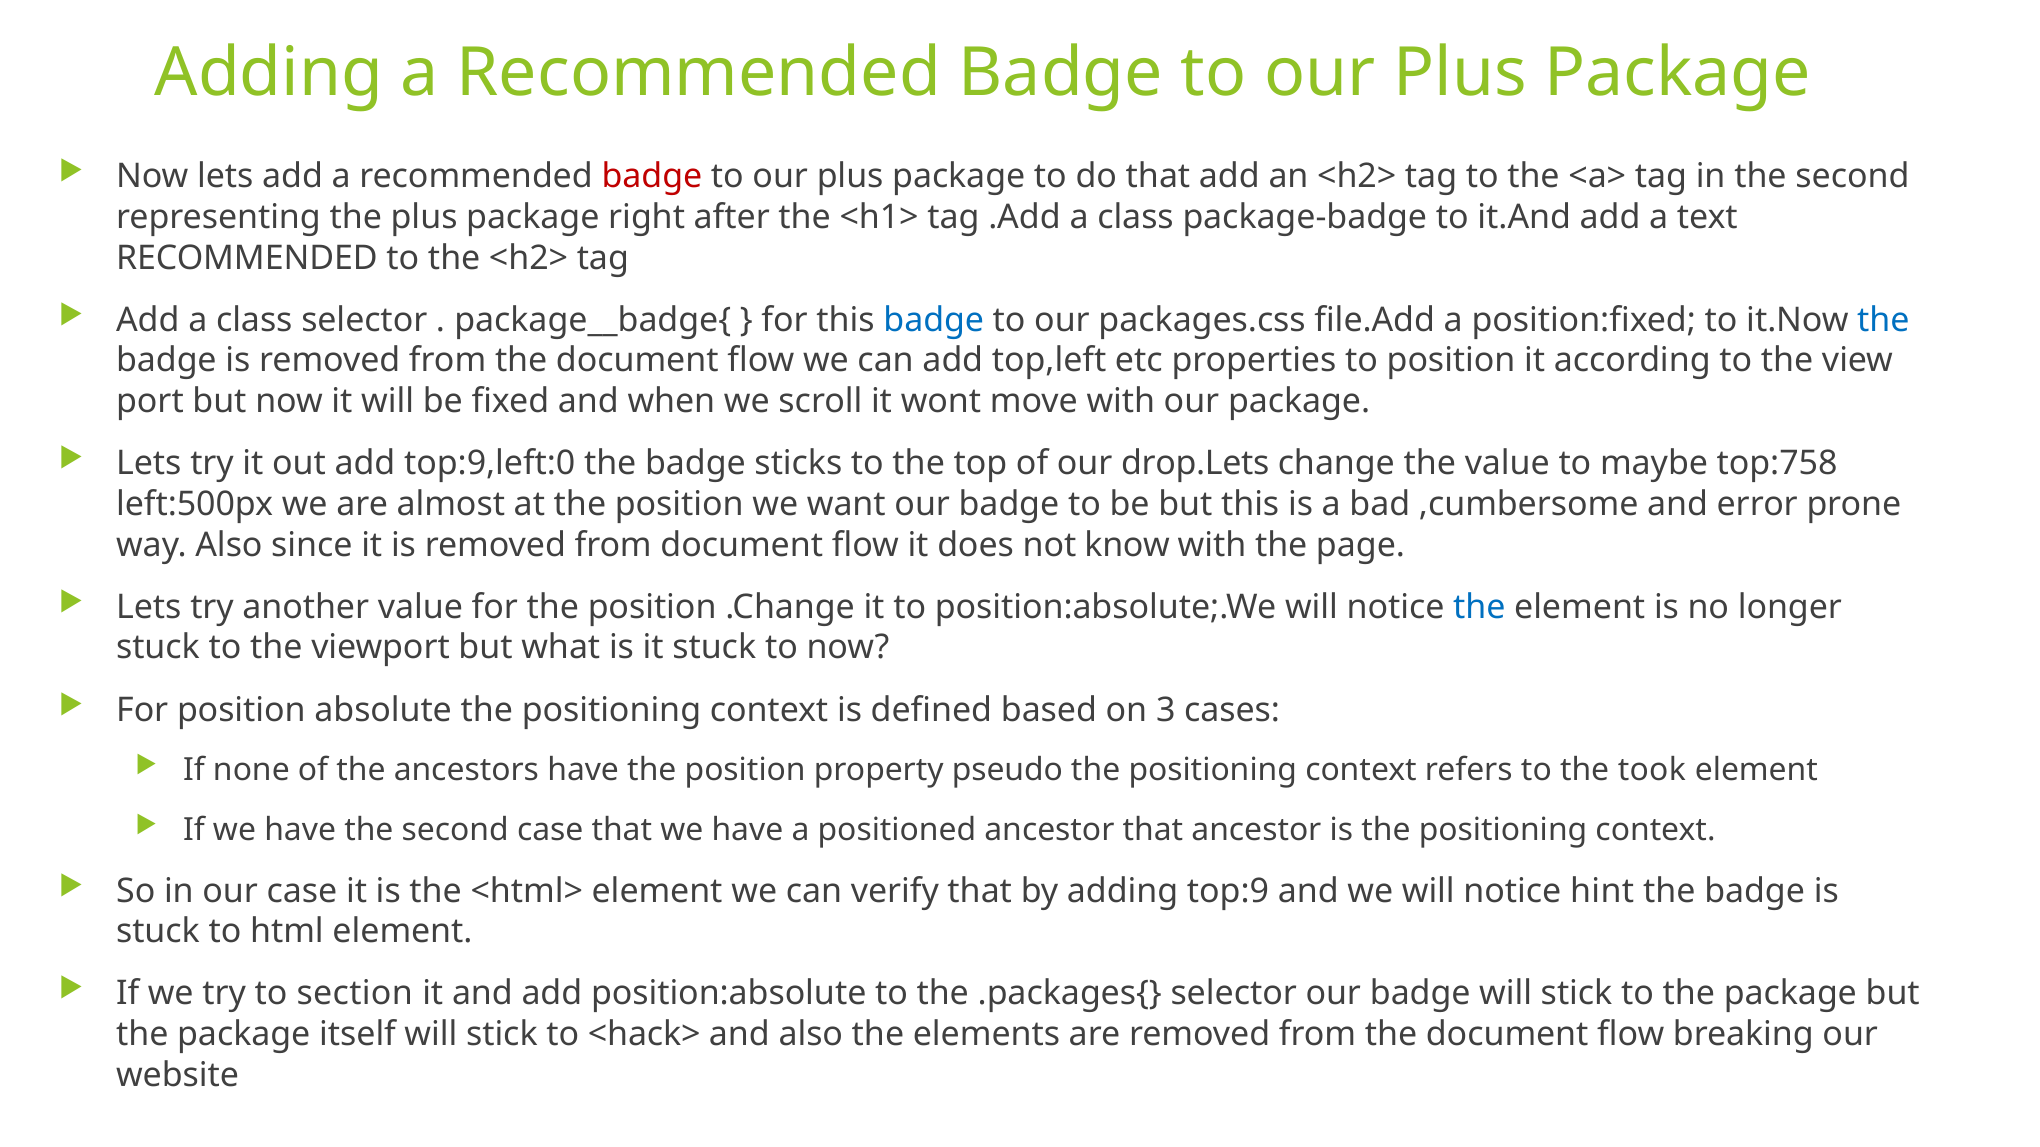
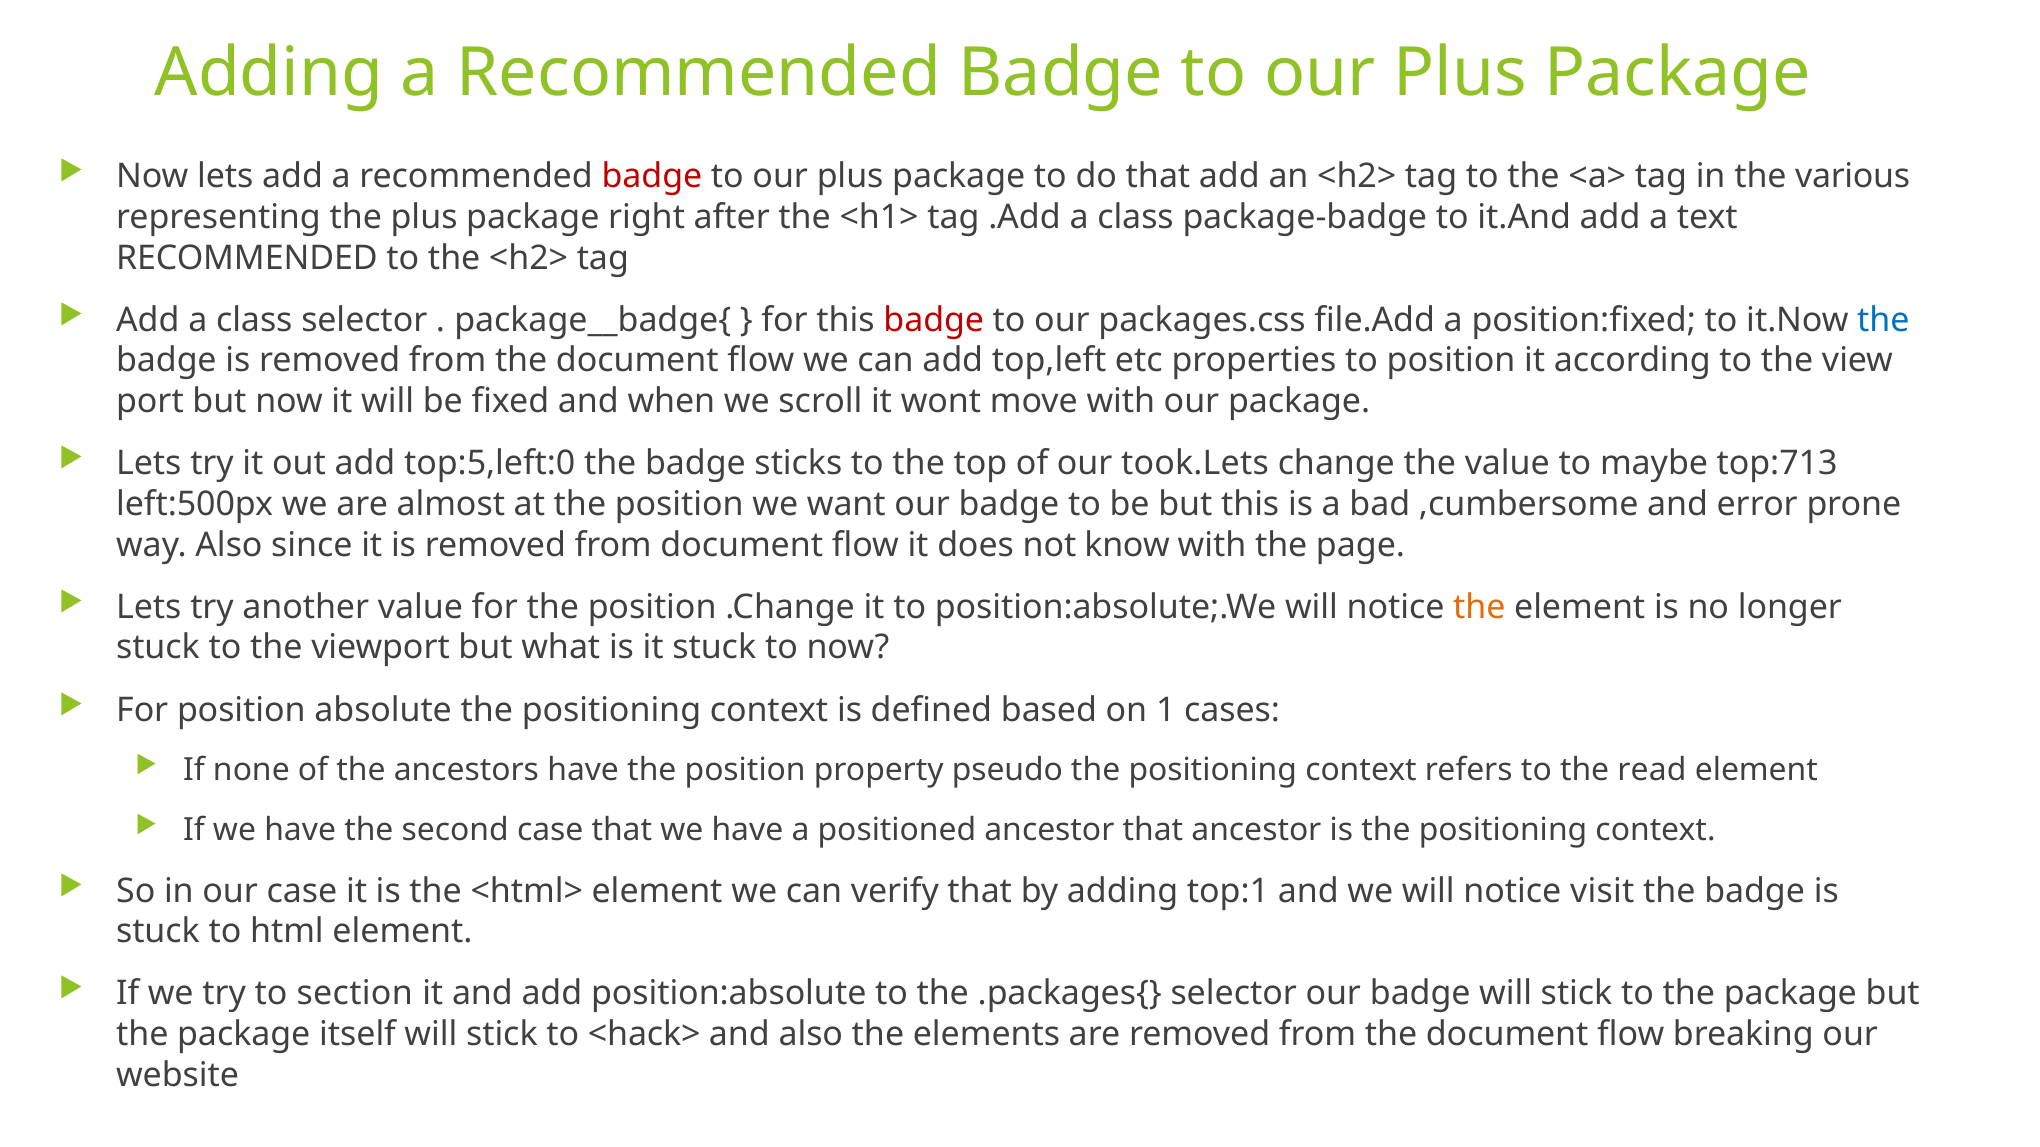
in the second: second -> various (1853, 176)
badge colour: blue -> red (934, 320)
top:9,left:0: top:9,left:0 -> top:5,left:0 (490, 464)
drop.Lets: drop.Lets -> took.Lets (1195, 464)
top:758: top:758 -> top:713 (1777, 464)
the colour: blue -> orange (1479, 607)
3: 3 -> 1 (1166, 710)
took: took -> read (1652, 771)
top:9: top:9 -> top:1 (1228, 891)
hint: hint -> visit (1602, 891)
